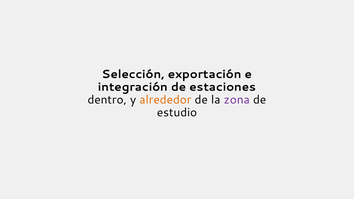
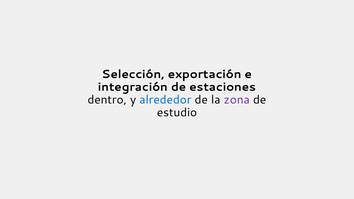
alrededor colour: orange -> blue (165, 100)
